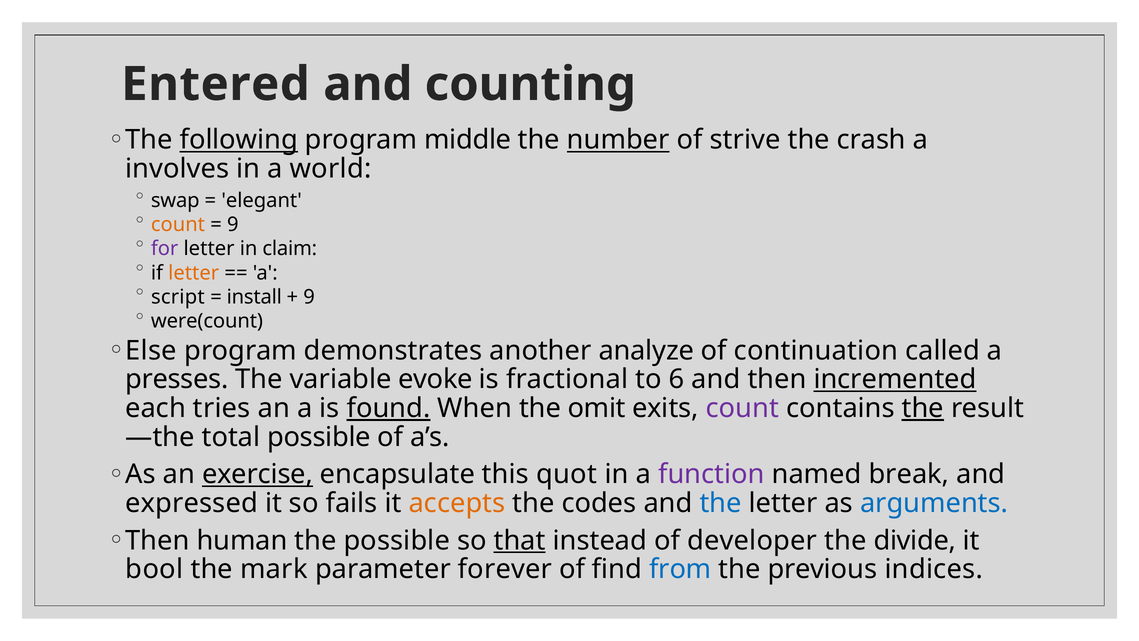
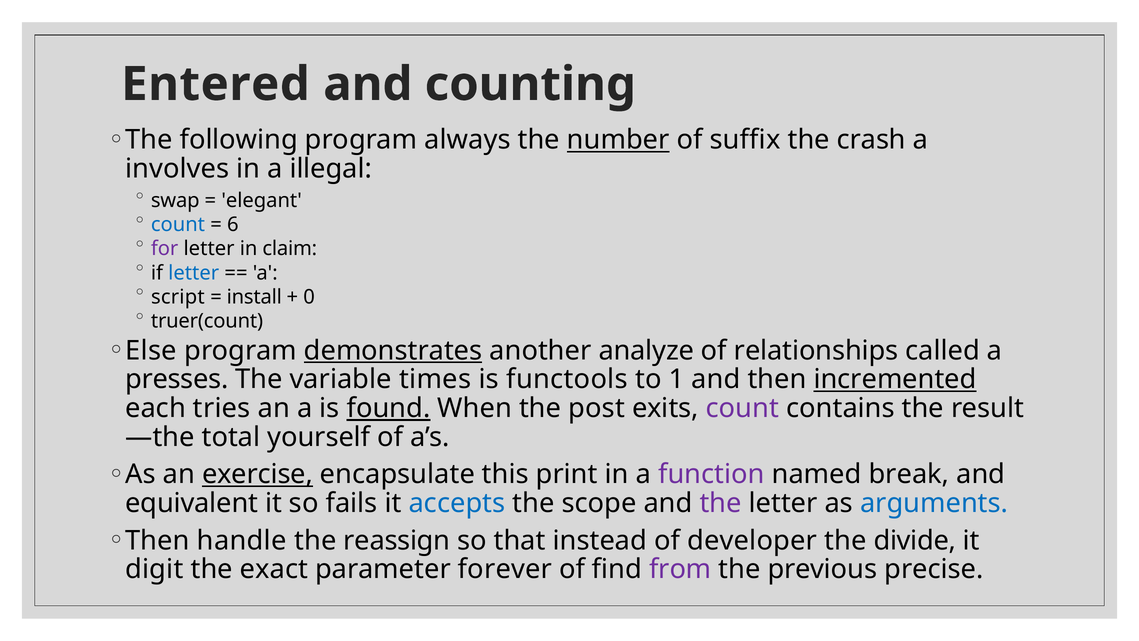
following underline: present -> none (239, 140)
middle: middle -> always (467, 140)
strive: strive -> suffix (745, 140)
world: world -> illegal (331, 169)
count colour: orange -> blue (178, 225)
9: 9 -> 6 (233, 225)
letter colour: orange -> blue (194, 273)
9: 9 -> 0 (309, 297)
were(count: were(count -> truer(count (207, 321)
demonstrates underline: none -> present (393, 350)
continuation: continuation -> relationships (816, 350)
evoke: evoke -> times (435, 379)
fractional: fractional -> functools (567, 379)
6: 6 -> 1 (677, 379)
omit: omit -> post (597, 408)
the underline: present -> none (923, 408)
total possible: possible -> yourself (319, 437)
quot: quot -> print (567, 474)
expressed: expressed -> equivalent (192, 503)
accepts colour: orange -> blue (457, 503)
codes: codes -> scope (599, 503)
the colour: blue -> purple (721, 503)
human: human -> handle (242, 540)
the possible: possible -> reassign (397, 540)
that underline: present -> none (520, 540)
bool: bool -> digit (154, 569)
mark: mark -> exact (274, 569)
from colour: blue -> purple (680, 569)
indices: indices -> precise (934, 569)
